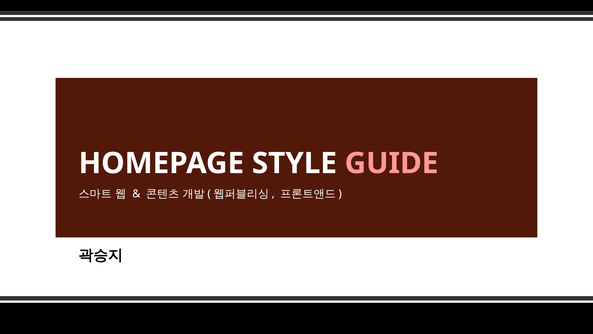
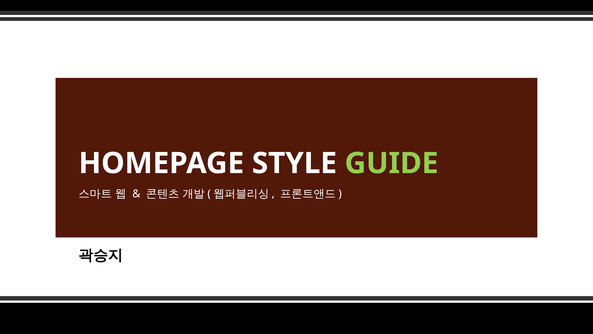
GUIDE colour: pink -> light green (391, 163)
